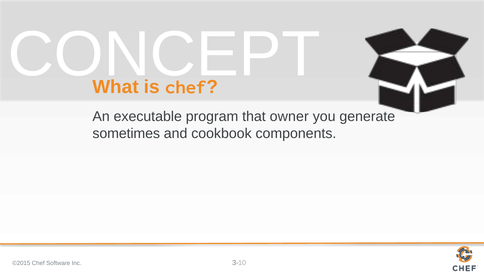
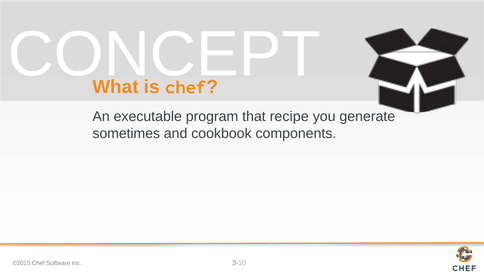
owner: owner -> recipe (289, 117)
